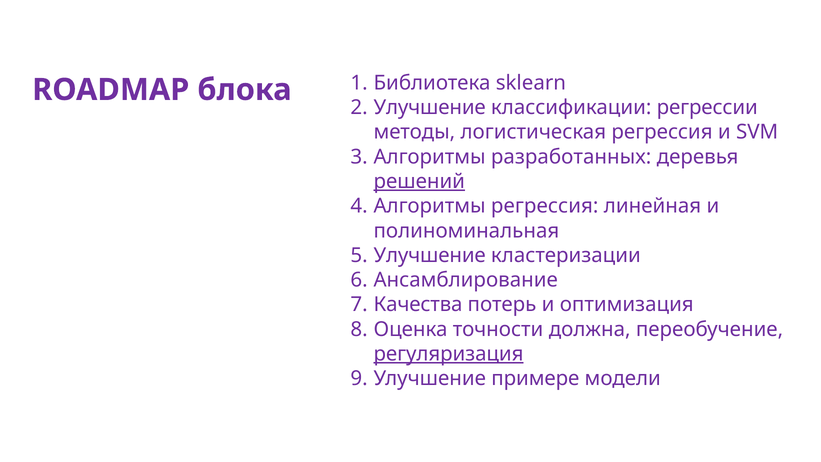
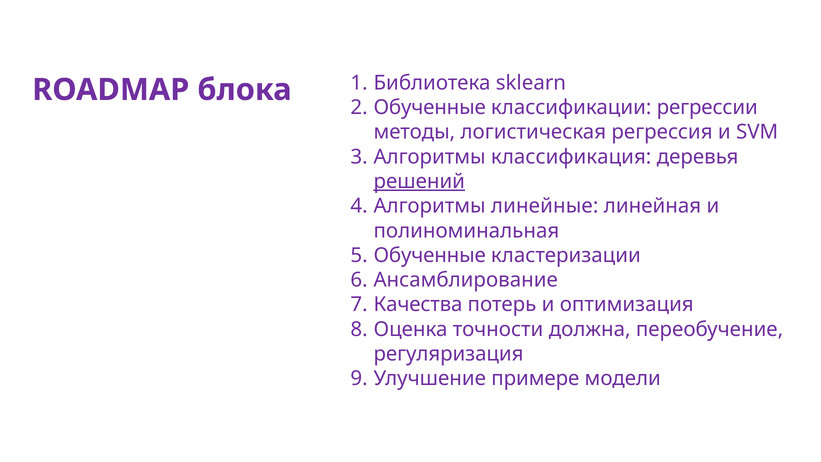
Улучшение: Улучшение -> Обученные (430, 108)
разработанных: разработанных -> классификация (571, 157)
Алгоритмы регрессия: регрессия -> линейные (545, 206)
Улучшение: Улучшение -> Обученные (430, 255)
регуляризация underline: present -> none (449, 354)
